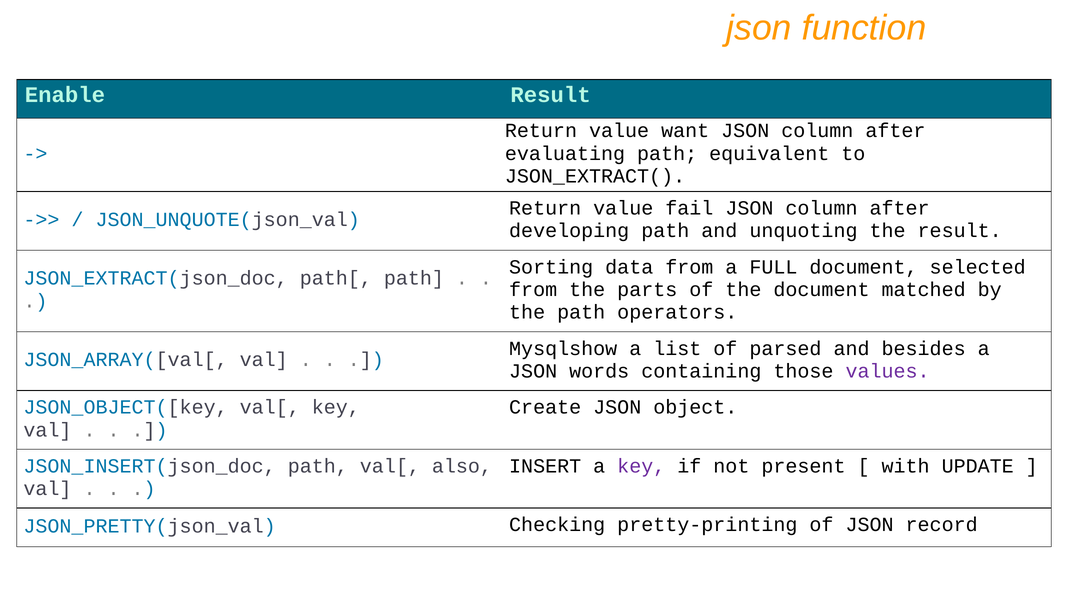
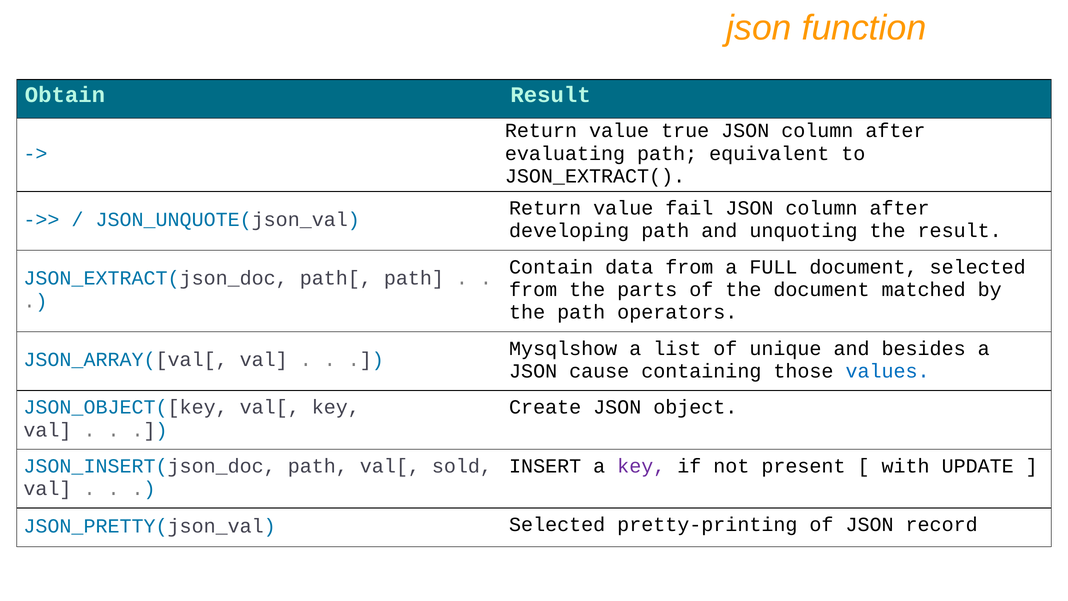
Enable: Enable -> Obtain (65, 95)
want: want -> true (685, 131)
Sorting: Sorting -> Contain (551, 267)
parsed: parsed -> unique (785, 348)
words: words -> cause (599, 371)
values colour: purple -> blue (888, 371)
also: also -> sold (462, 466)
Checking: Checking -> Selected (557, 525)
